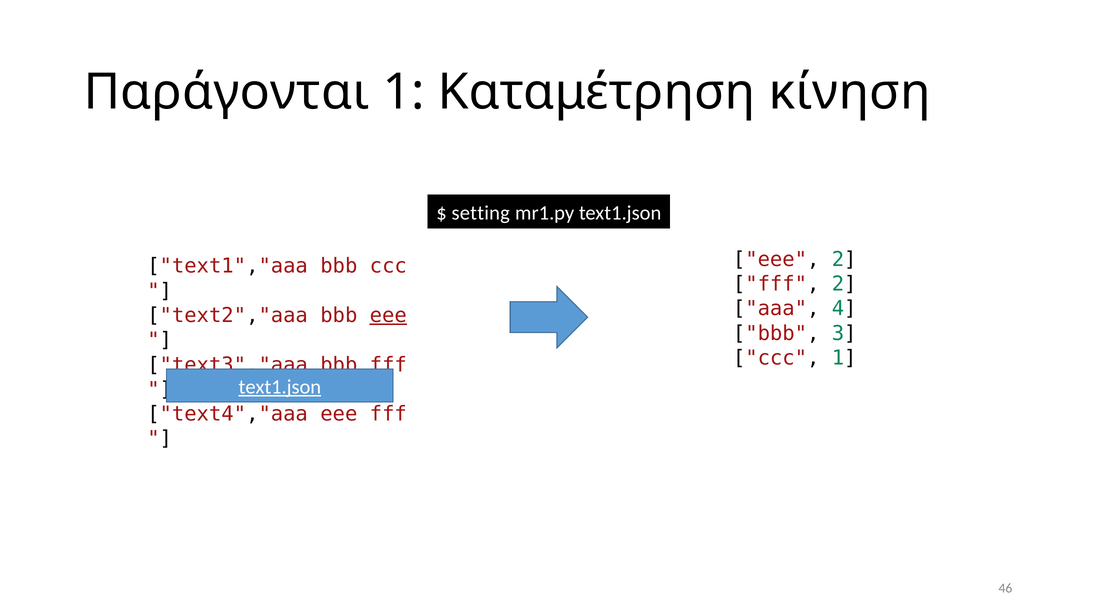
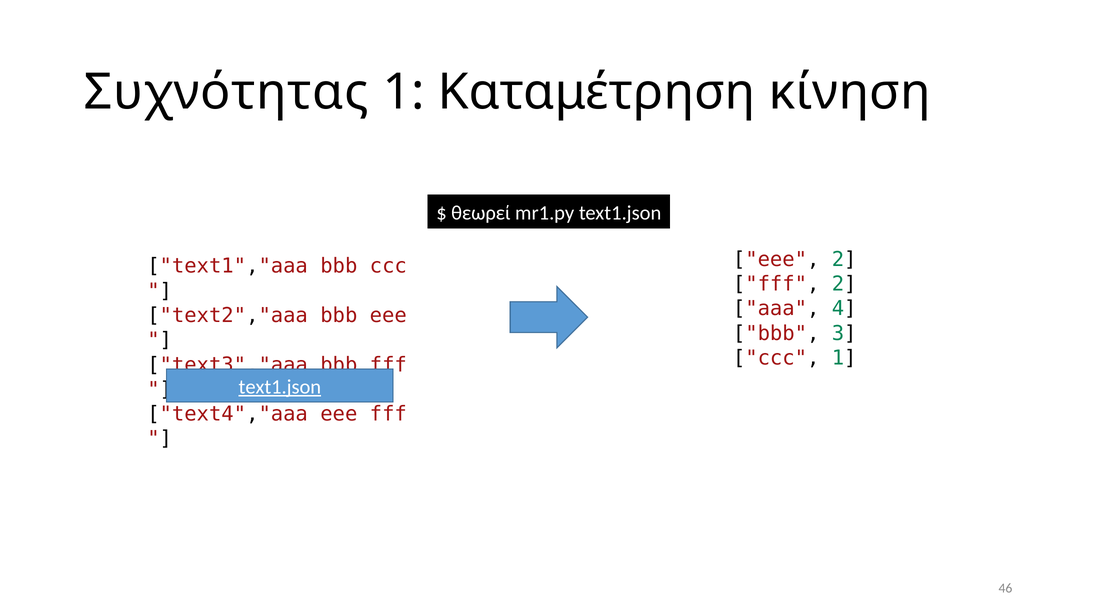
Παράγονται: Παράγονται -> Συχνότητας (226, 92)
setting: setting -> θεωρεί (481, 213)
eee underline: present -> none (388, 316)
